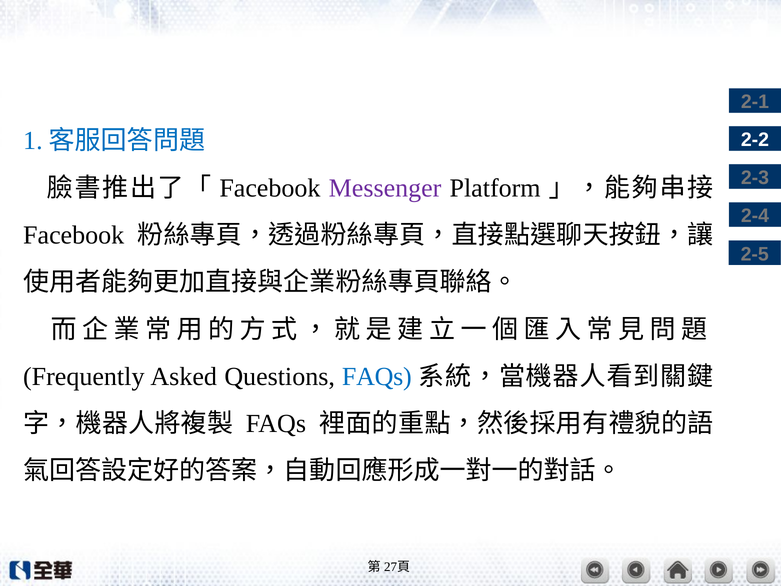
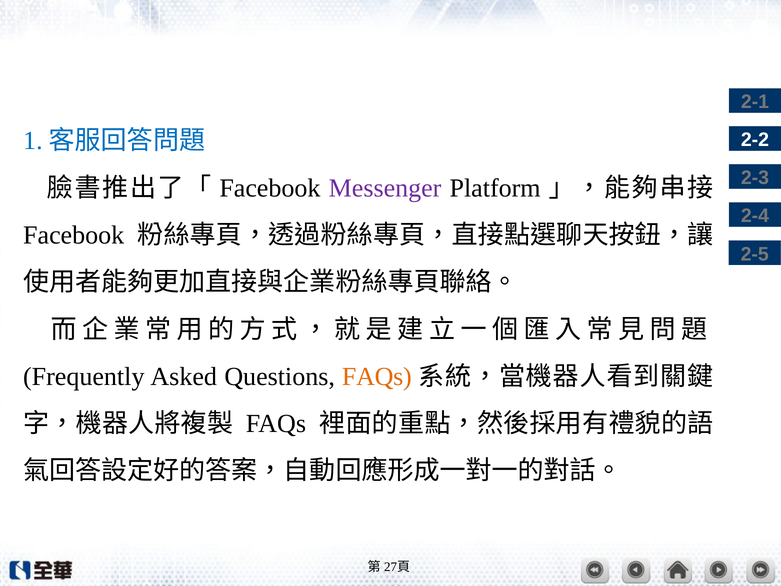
FAQs colour: blue -> orange (377, 377)
